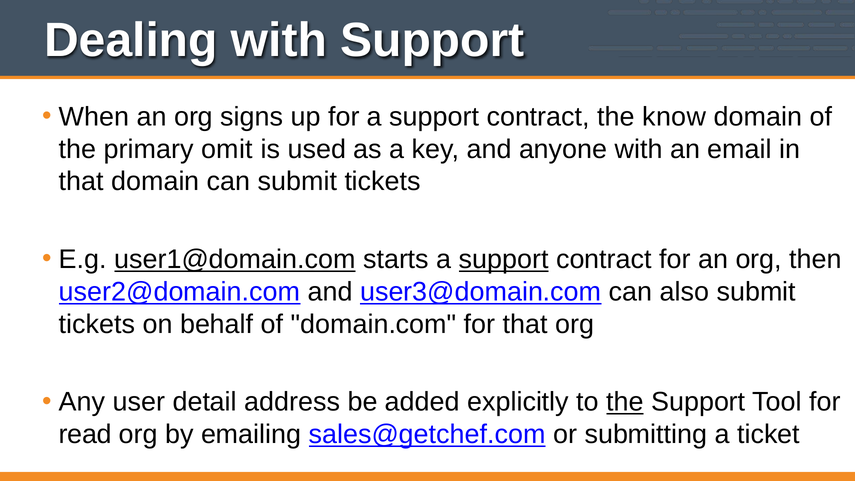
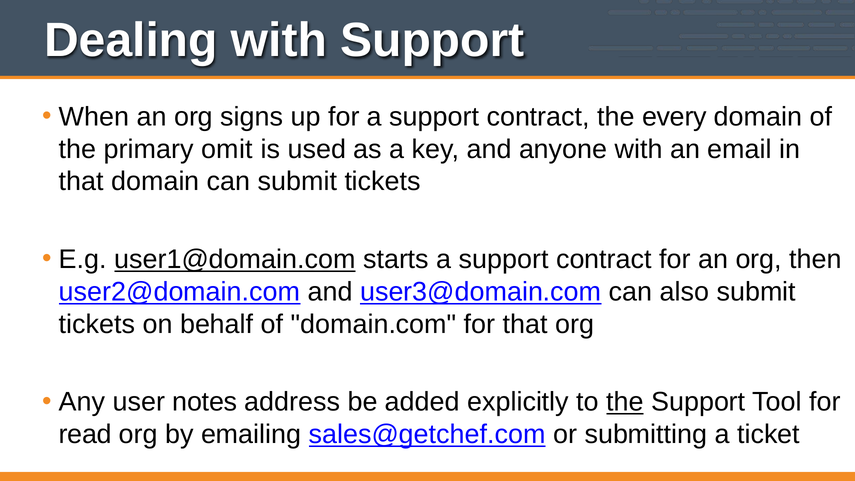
know: know -> every (674, 117)
support underline: present -> none (504, 259)
detail: detail -> notes (205, 402)
